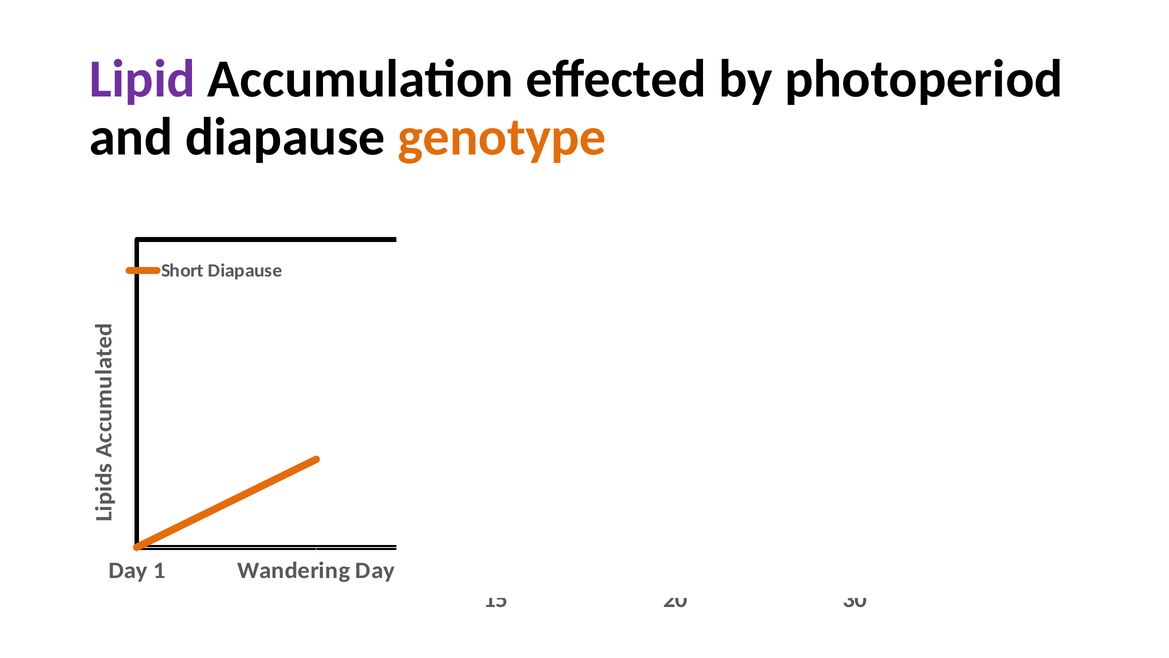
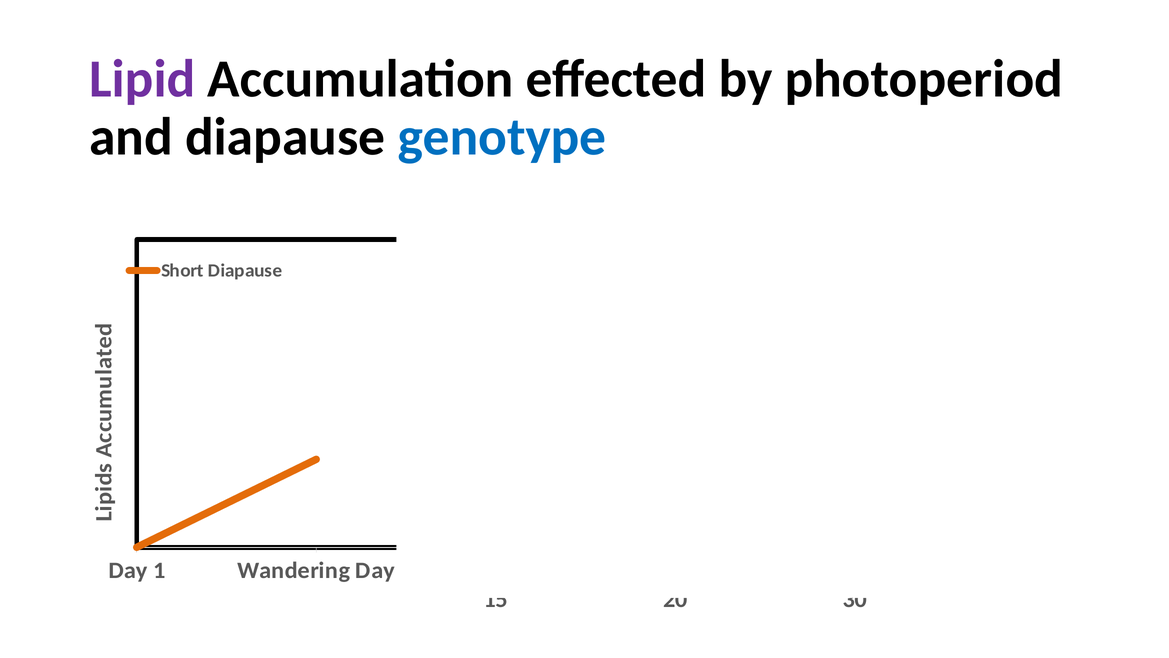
genotype colour: orange -> blue (502, 137)
